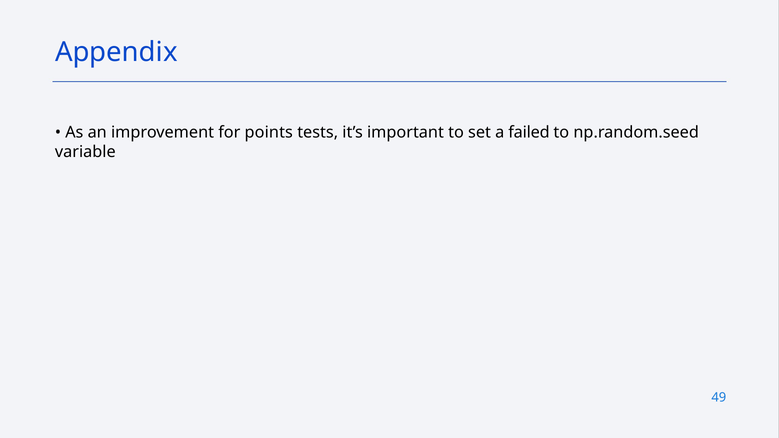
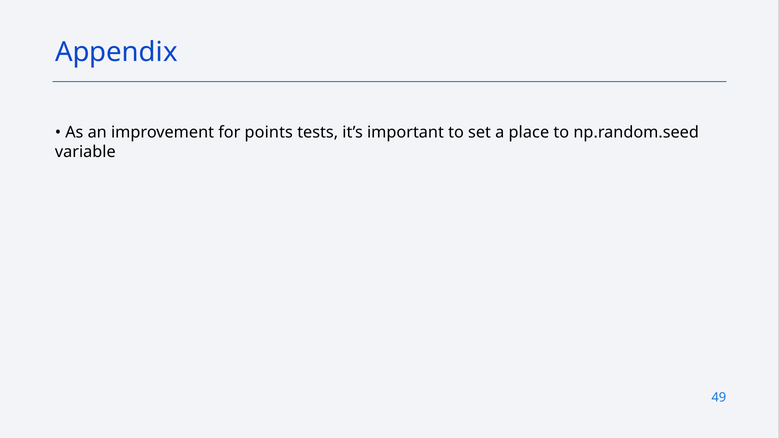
failed: failed -> place (529, 133)
